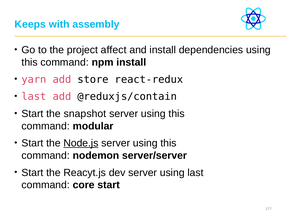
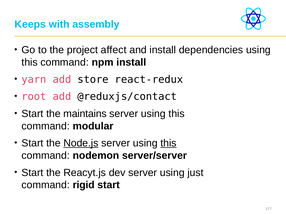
last: last -> root (34, 97)
@reduxjs/contain: @reduxjs/contain -> @reduxjs/contact (127, 97)
snapshot: snapshot -> maintains (85, 114)
this underline: none -> present (168, 143)
using last: last -> just (195, 173)
core: core -> rigid (84, 185)
